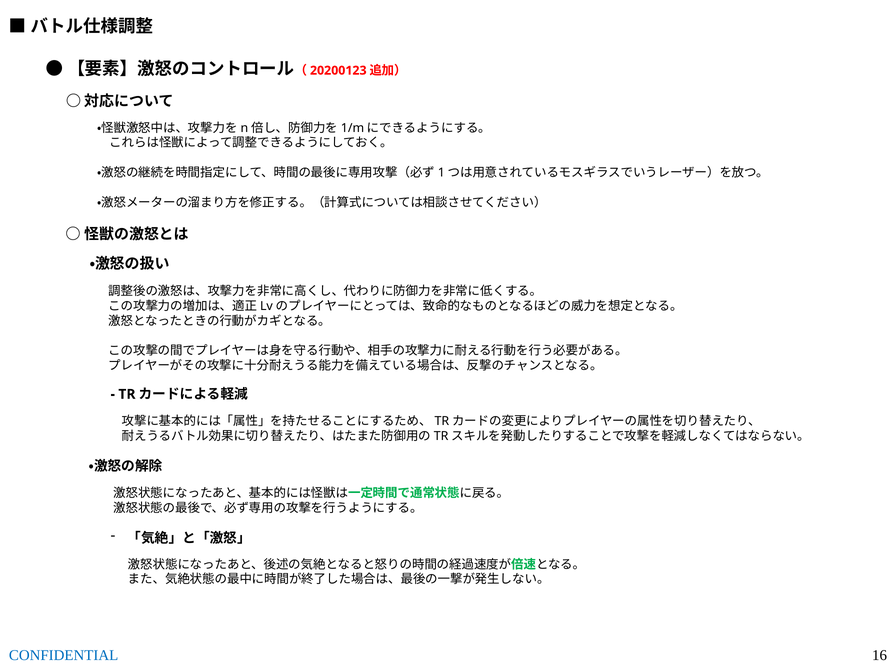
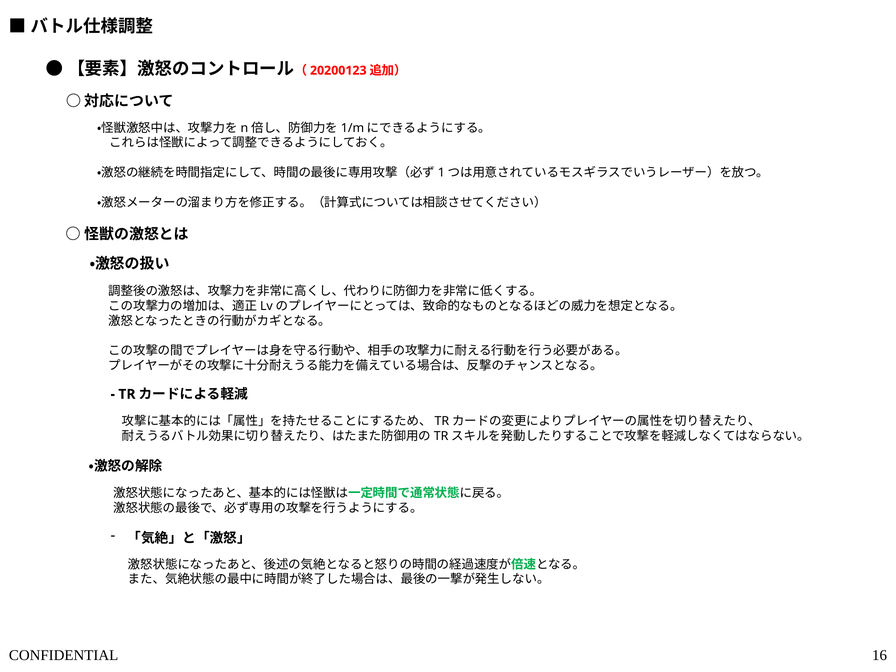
CONFIDENTIAL colour: blue -> black (64, 655)
